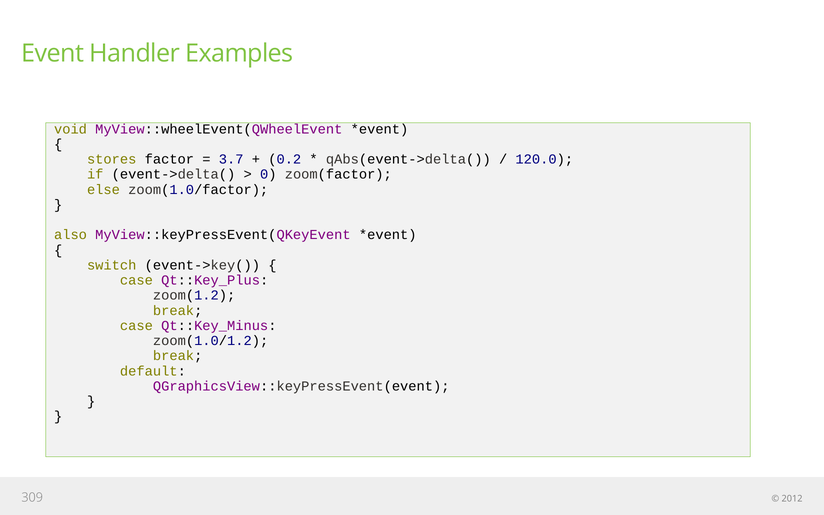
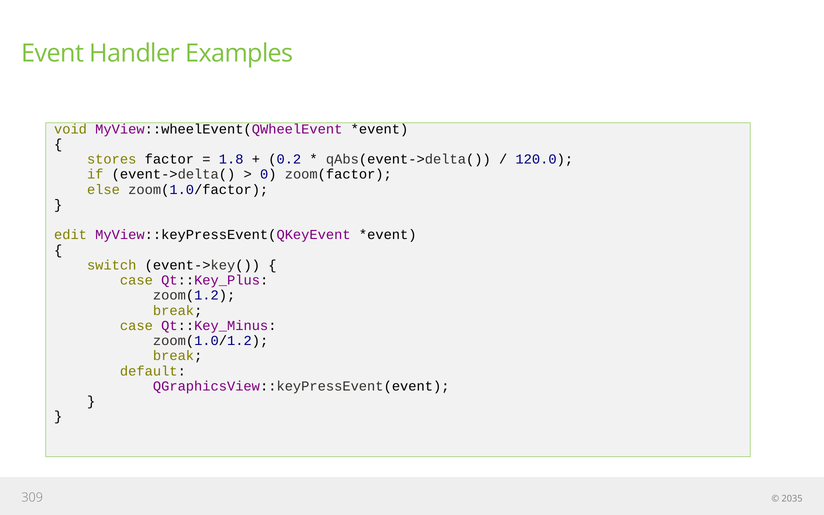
3.7: 3.7 -> 1.8 (231, 159)
also: also -> edit (71, 235)
2012: 2012 -> 2035 (792, 499)
